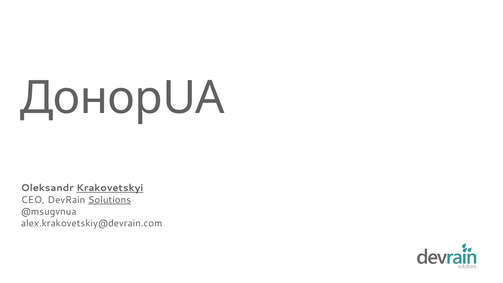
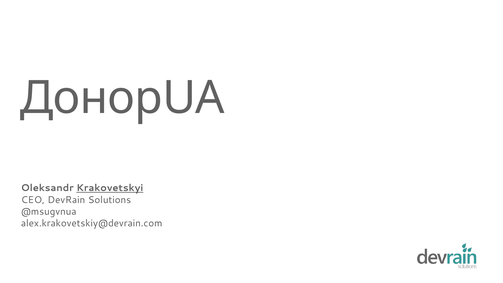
Solutions underline: present -> none (109, 200)
